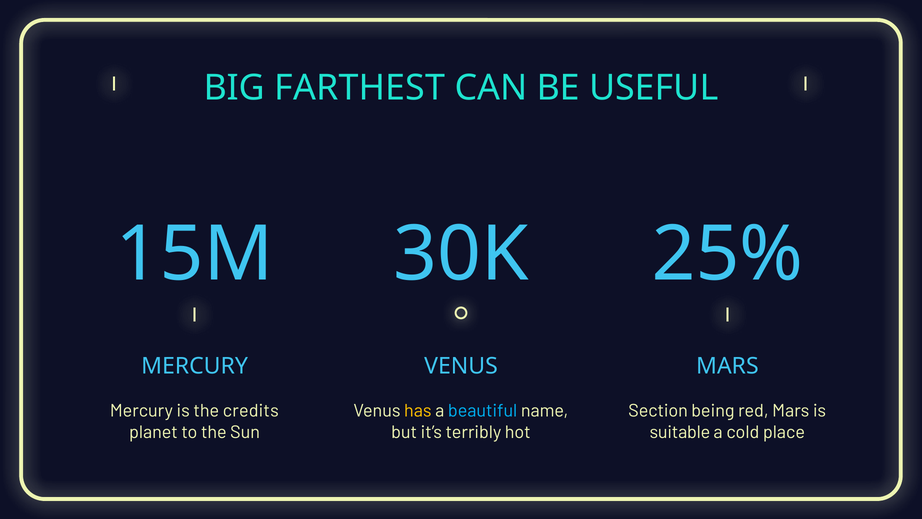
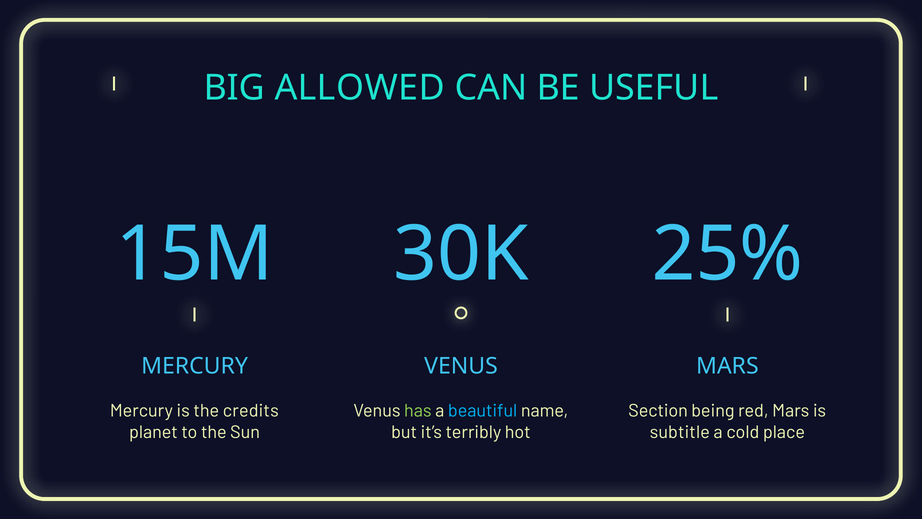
FARTHEST: FARTHEST -> ALLOWED (360, 88)
has colour: yellow -> light green (418, 410)
suitable: suitable -> subtitle (680, 432)
